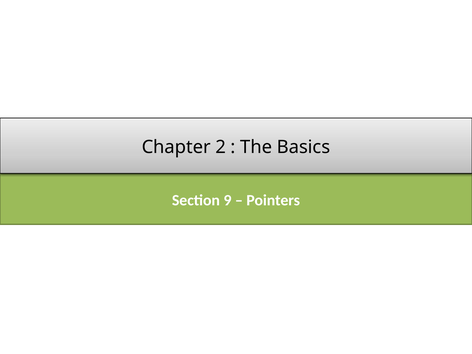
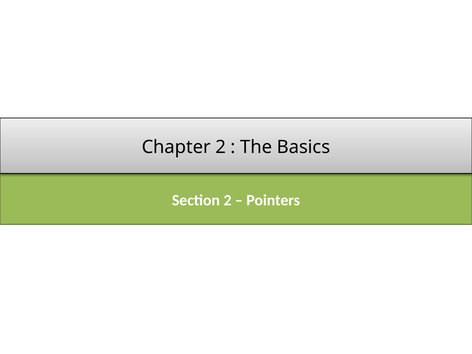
Section 9: 9 -> 2 (228, 200)
